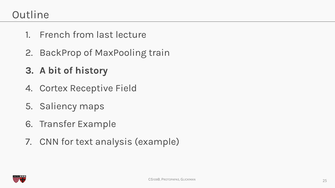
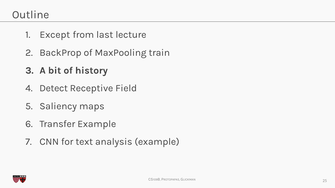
French: French -> Except (55, 35)
Cortex: Cortex -> Detect (54, 88)
